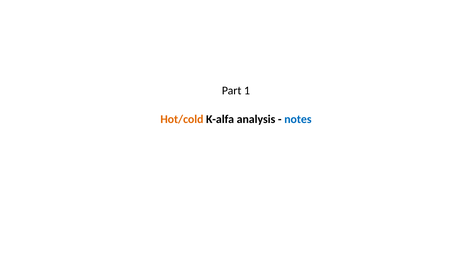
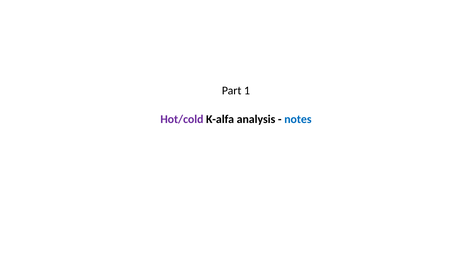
Hot/cold colour: orange -> purple (182, 119)
